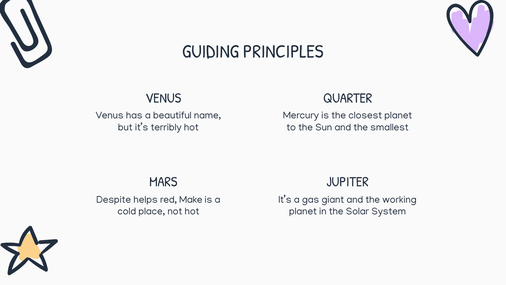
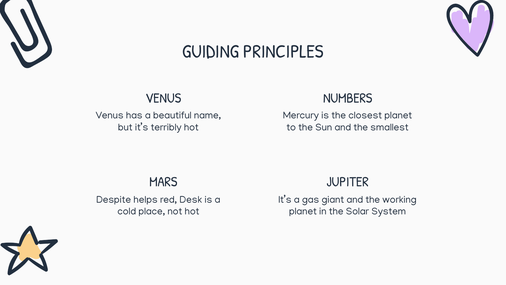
QUARTER: QUARTER -> NUMBERS (348, 98)
Make: Make -> Desk (191, 199)
